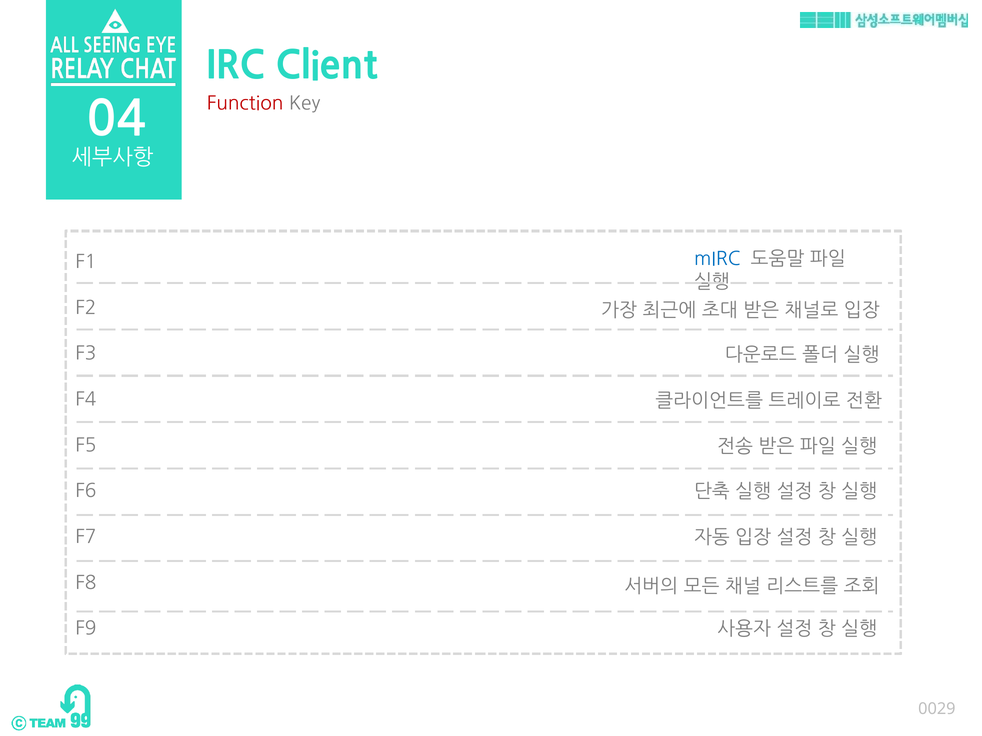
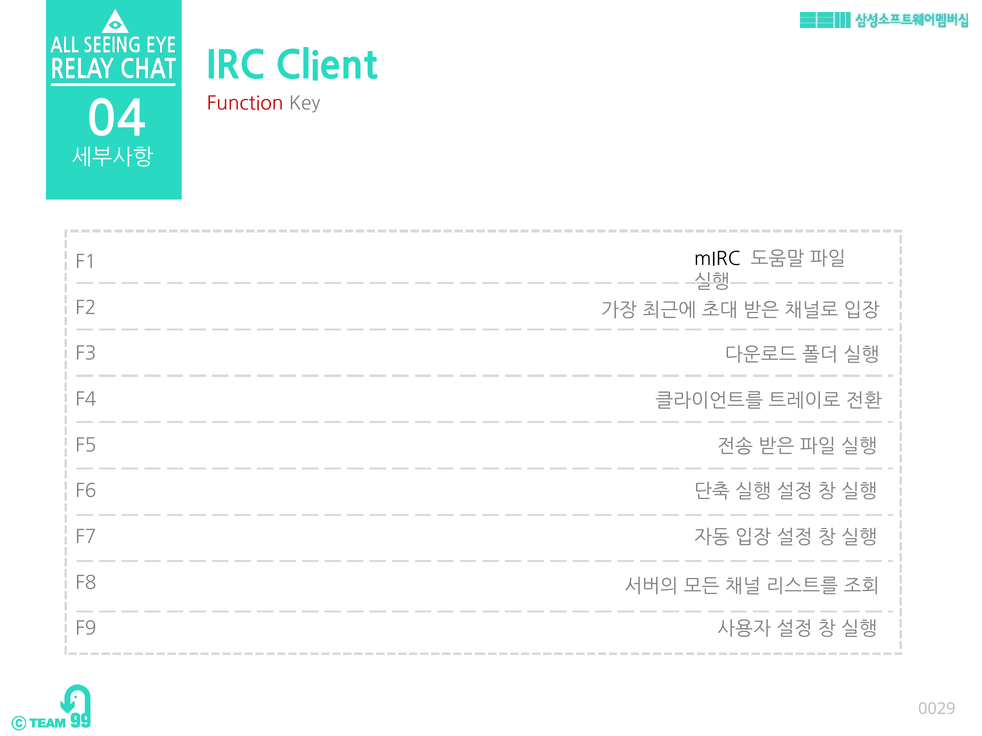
mIRC colour: blue -> black (717, 259)
